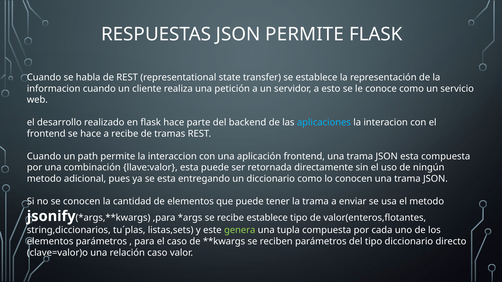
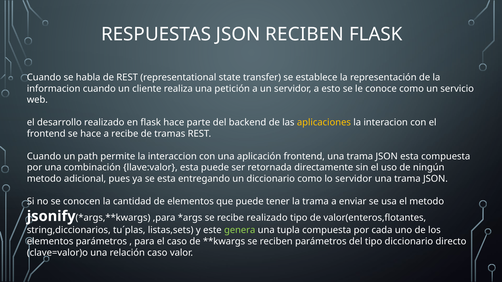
JSON PERMITE: PERMITE -> RECIBEN (305, 34)
aplicaciones colour: light blue -> yellow (324, 123)
lo conocen: conocen -> servidor (354, 179)
recibe establece: establece -> realizado (267, 218)
